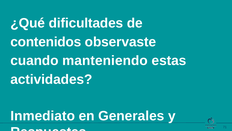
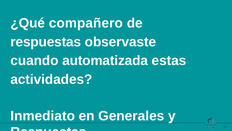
dificultades: dificultades -> compañero (86, 23)
contenidos: contenidos -> respuestas (46, 42)
manteniendo: manteniendo -> automatizada (105, 60)
